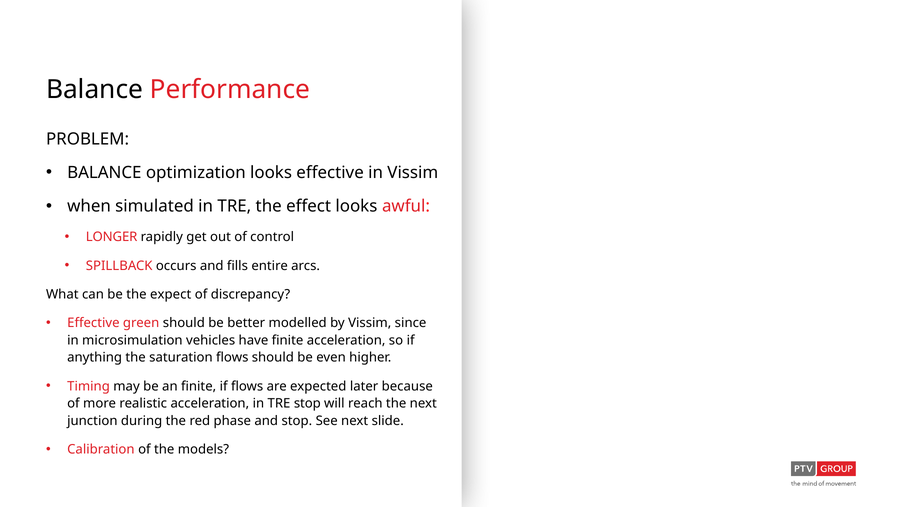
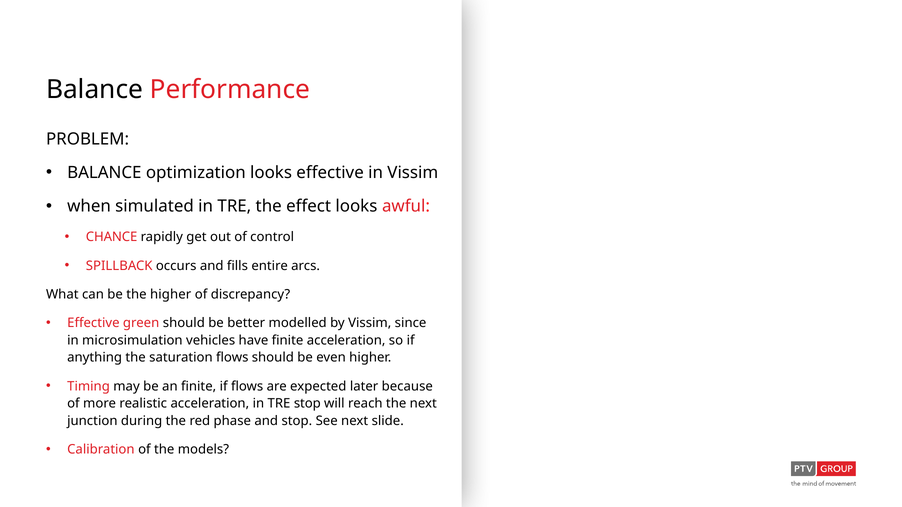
LONGER: LONGER -> CHANCE (112, 237)
the expect: expect -> higher (171, 295)
